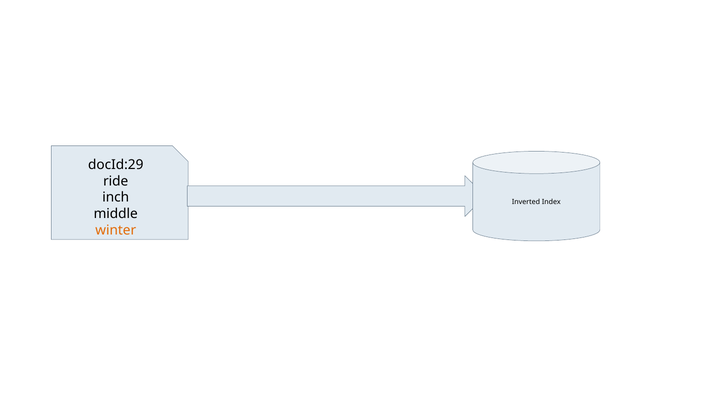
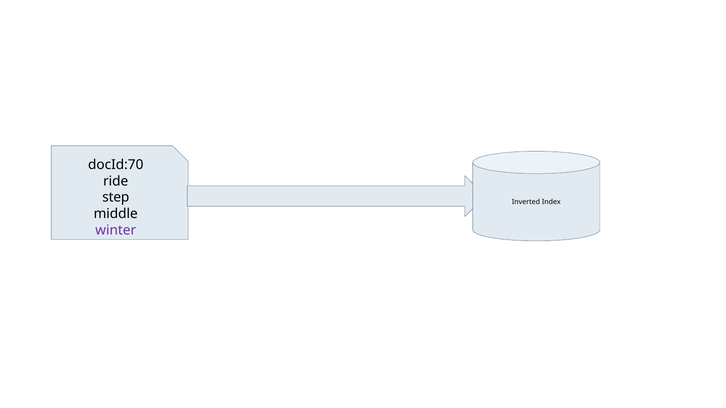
docId:29: docId:29 -> docId:70 (116, 165)
inch: inch -> step (116, 198)
winter colour: orange -> purple (116, 230)
